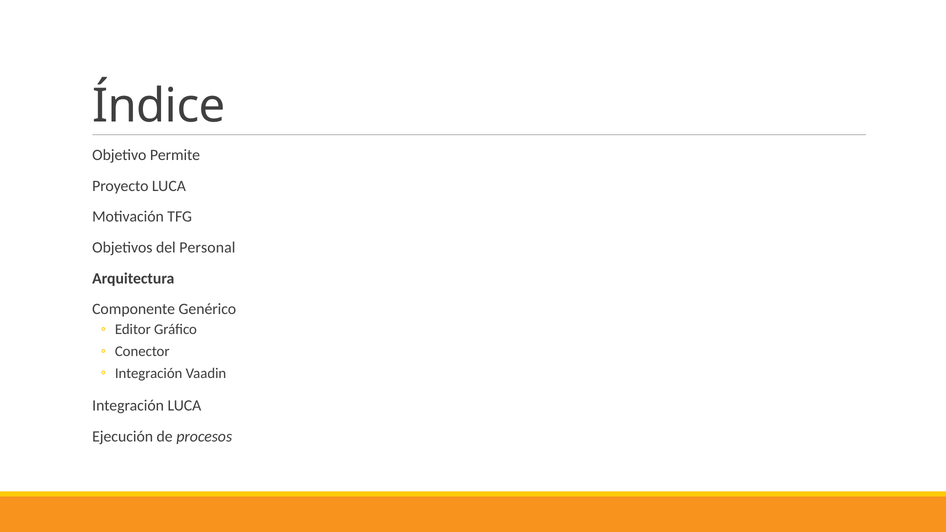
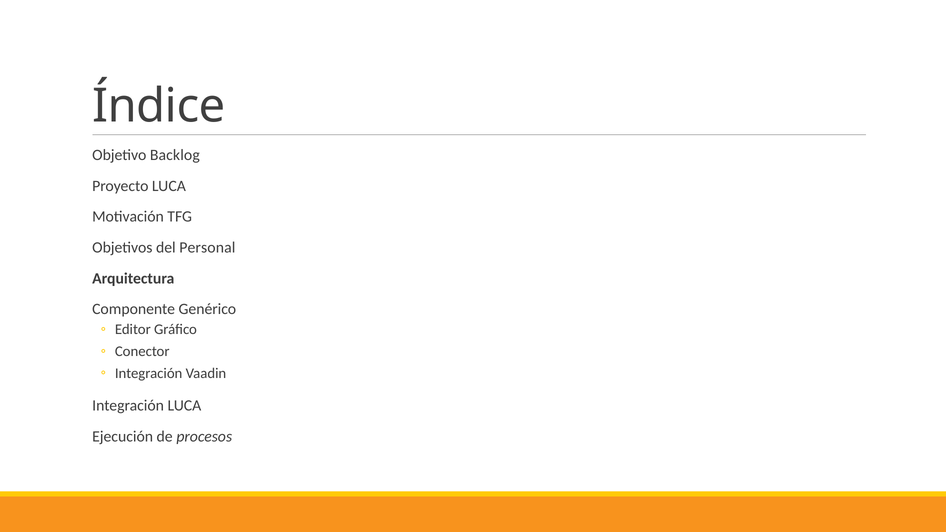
Permite: Permite -> Backlog (175, 155)
